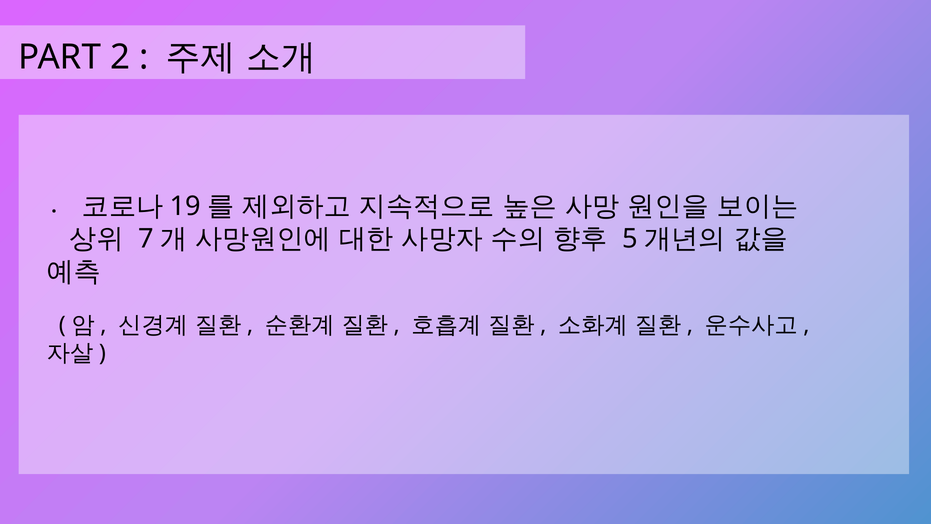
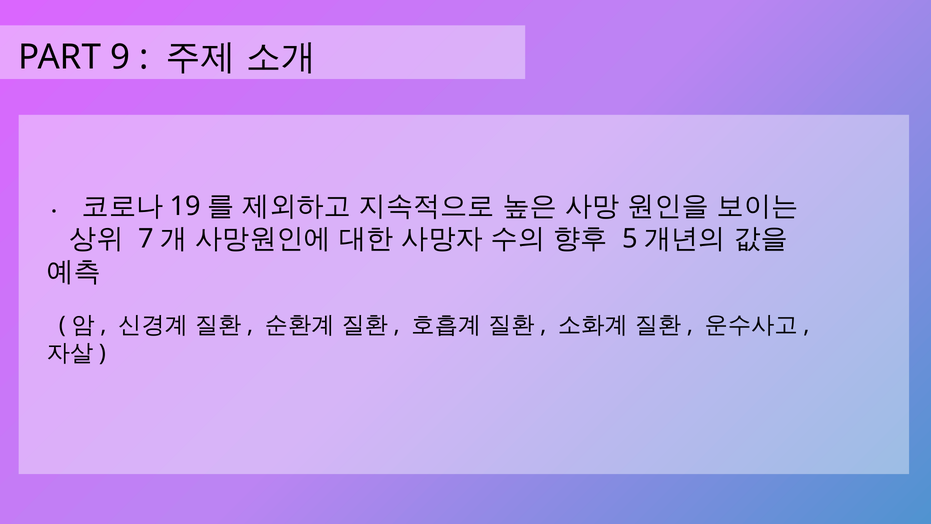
2: 2 -> 9 (120, 57)
